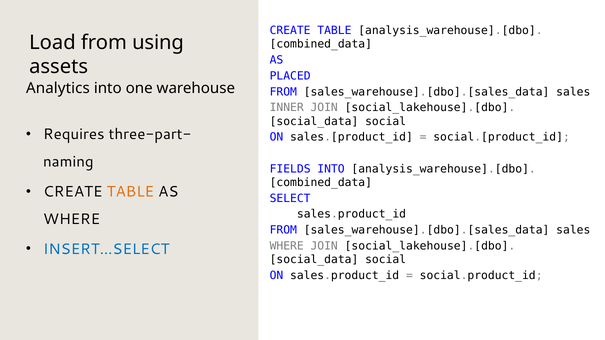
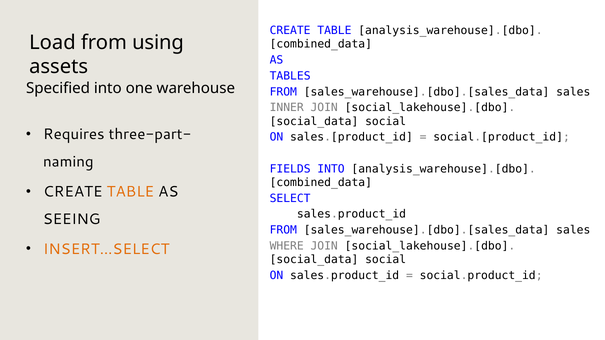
PLACED: PLACED -> TABLES (290, 76)
Analytics: Analytics -> Specified (58, 88)
WHERE: WHERE -> SEEING (72, 219)
INSERT…SELECT colour: blue -> orange (106, 250)
